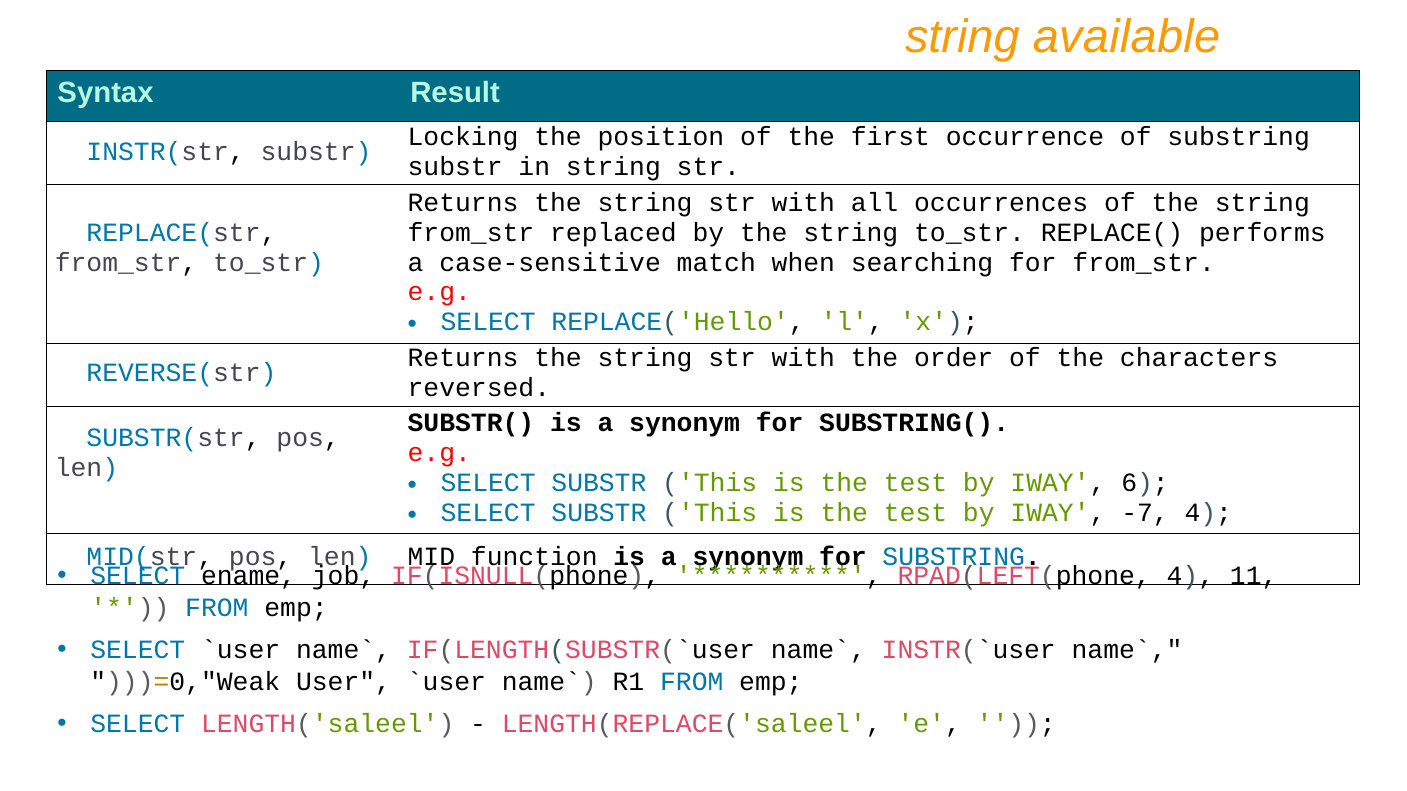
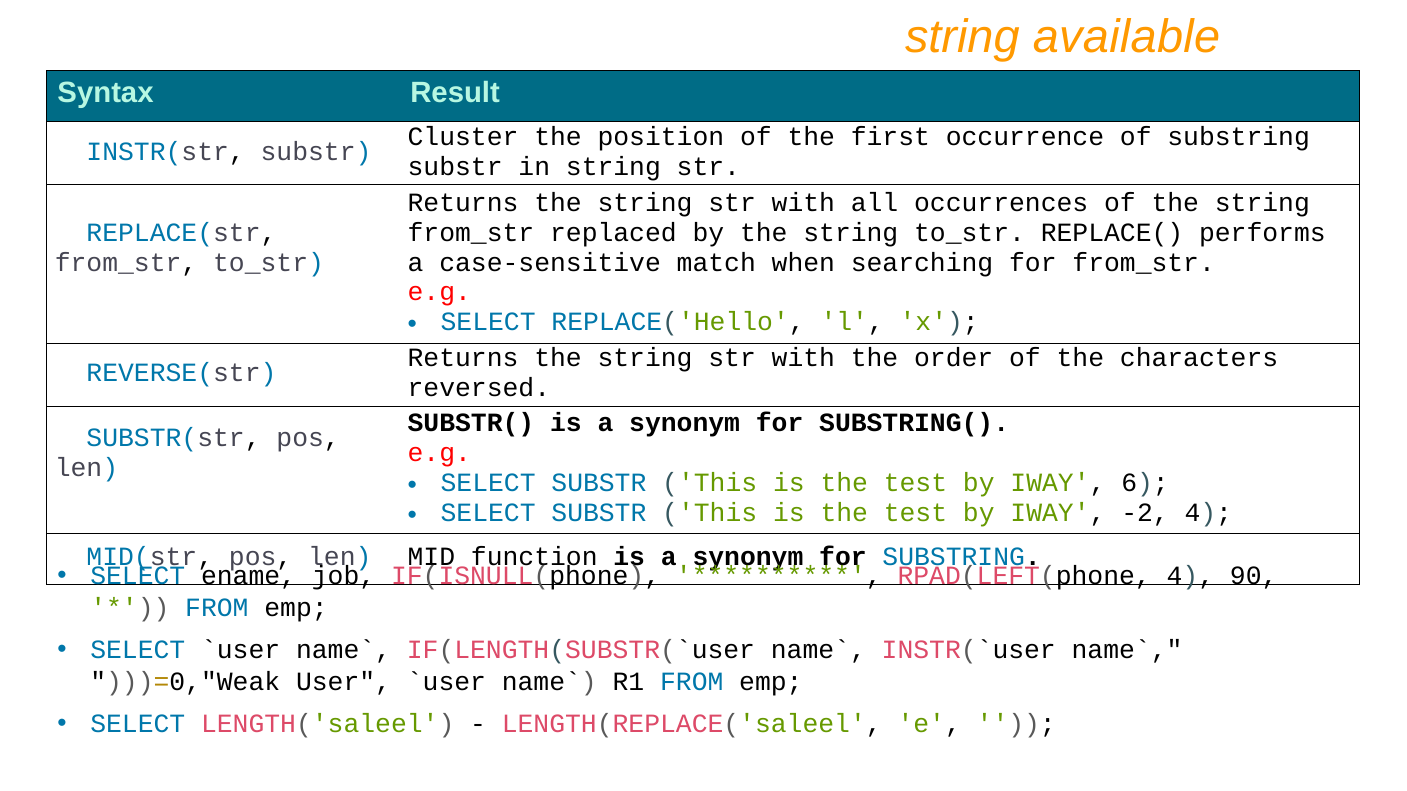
Locking: Locking -> Cluster (463, 137)
-7: -7 -> -2 (1145, 513)
11: 11 -> 90 (1254, 576)
